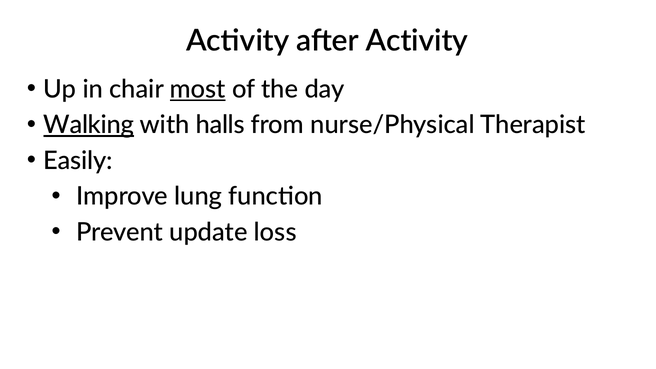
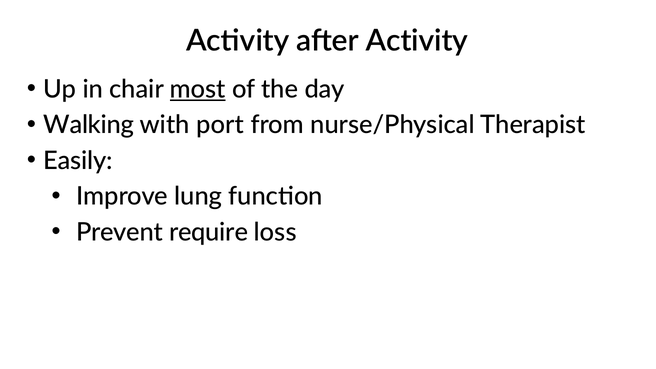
Walking underline: present -> none (89, 125)
halls: halls -> port (220, 125)
update: update -> require (209, 232)
